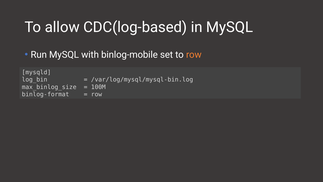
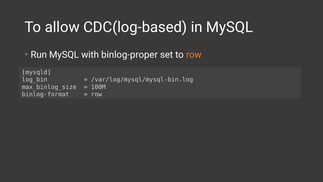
binlog-mobile: binlog-mobile -> binlog-proper (129, 55)
